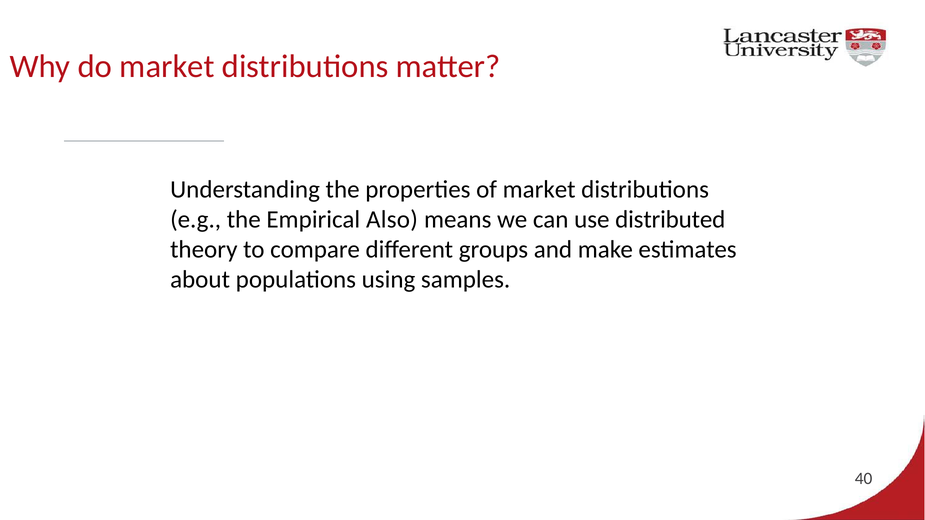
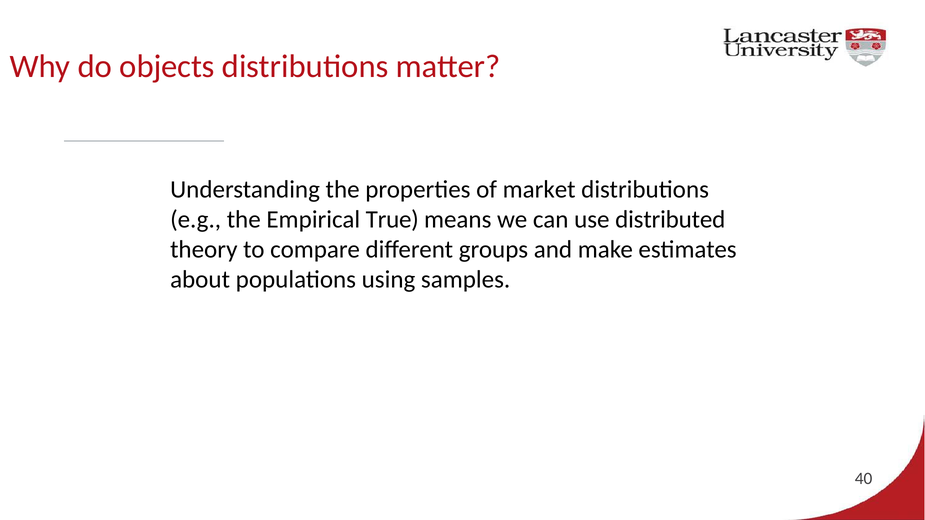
do market: market -> objects (167, 66)
Also: Also -> True (392, 220)
